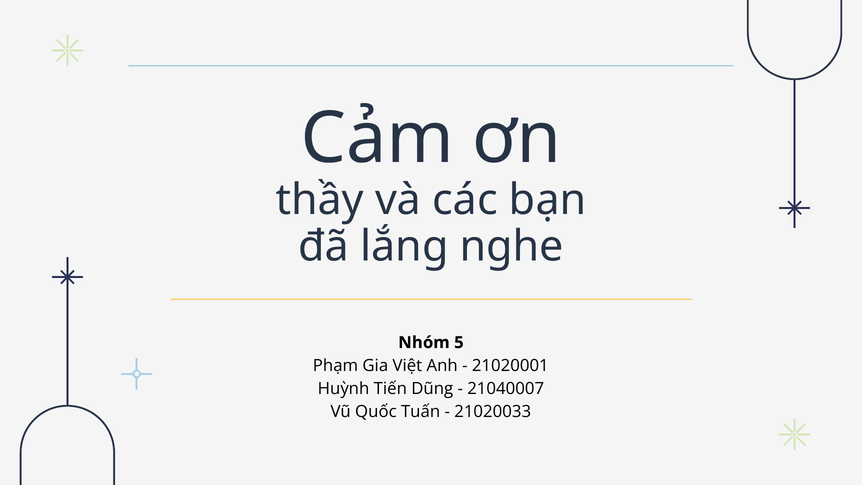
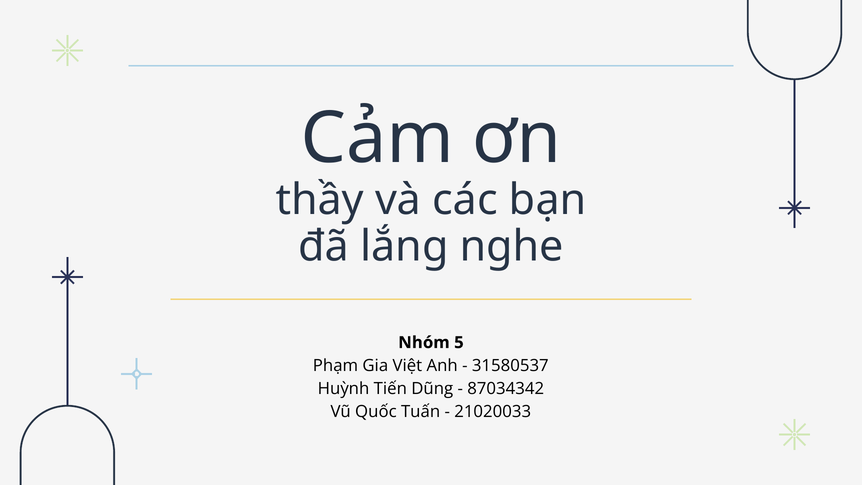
21020001: 21020001 -> 31580537 (510, 366)
21040007: 21040007 -> 87034342 (506, 389)
